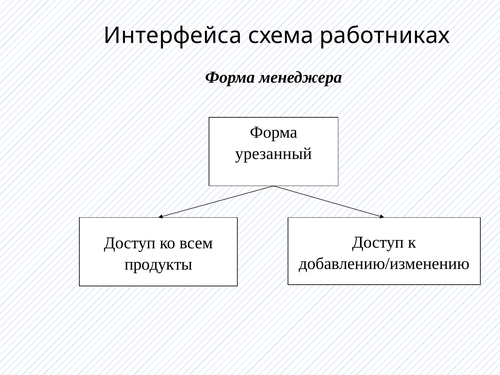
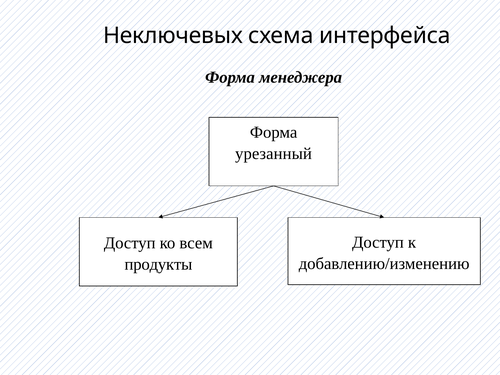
Интерфейса: Интерфейса -> Неключевых (173, 36)
работниках: работниках -> интерфейса (385, 36)
